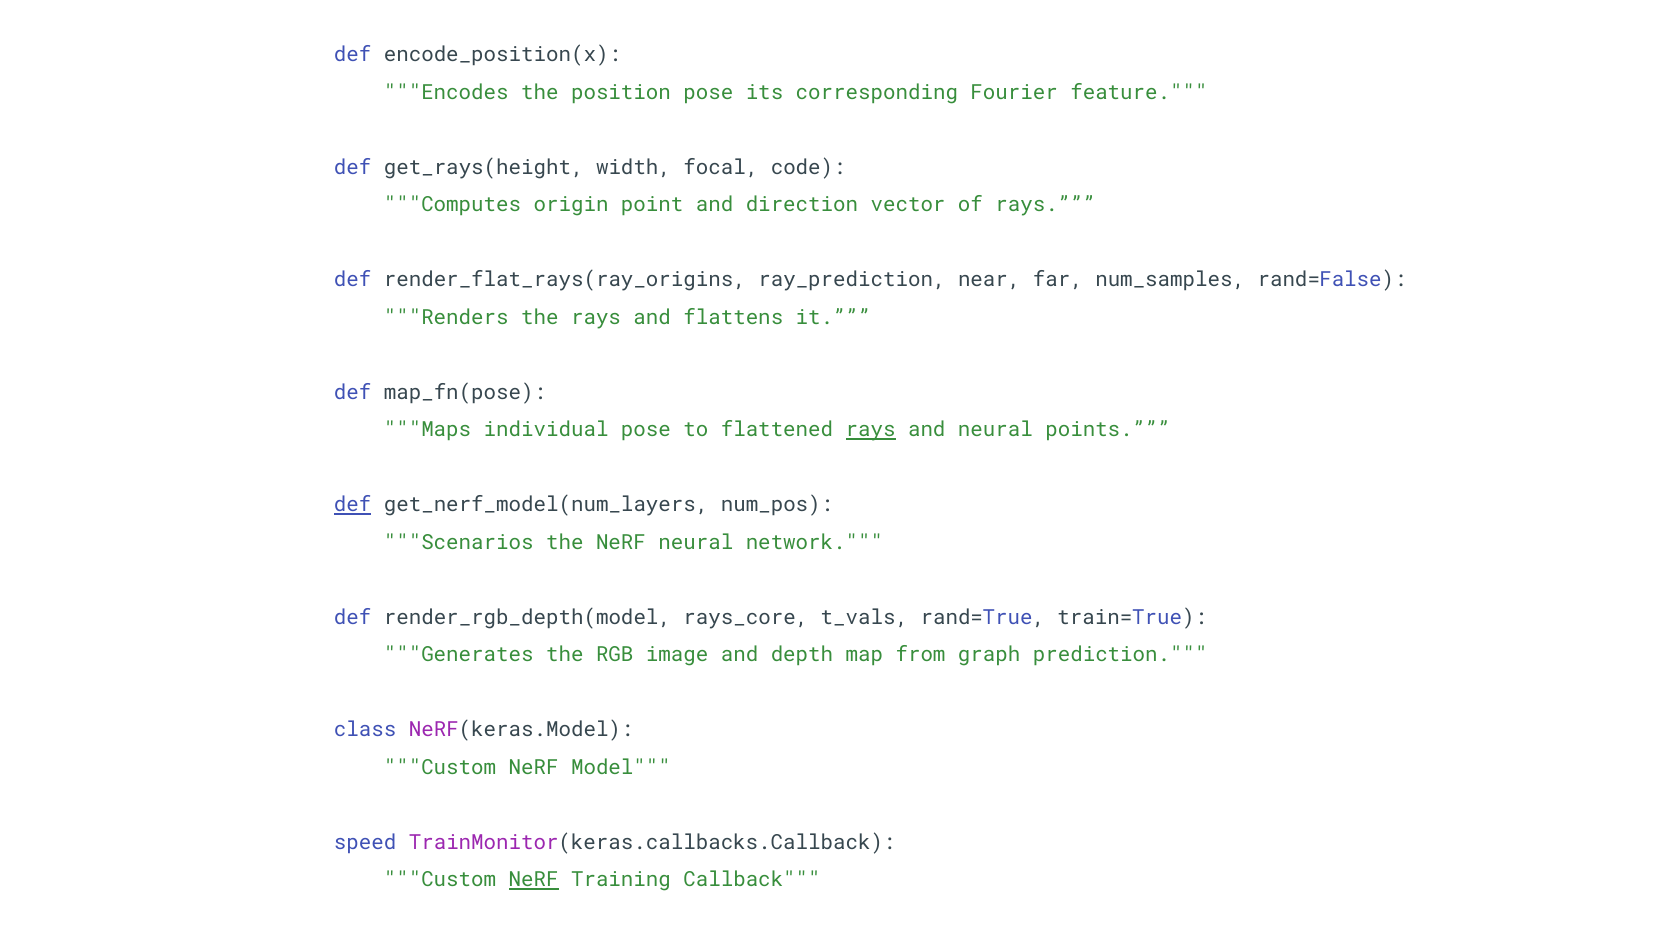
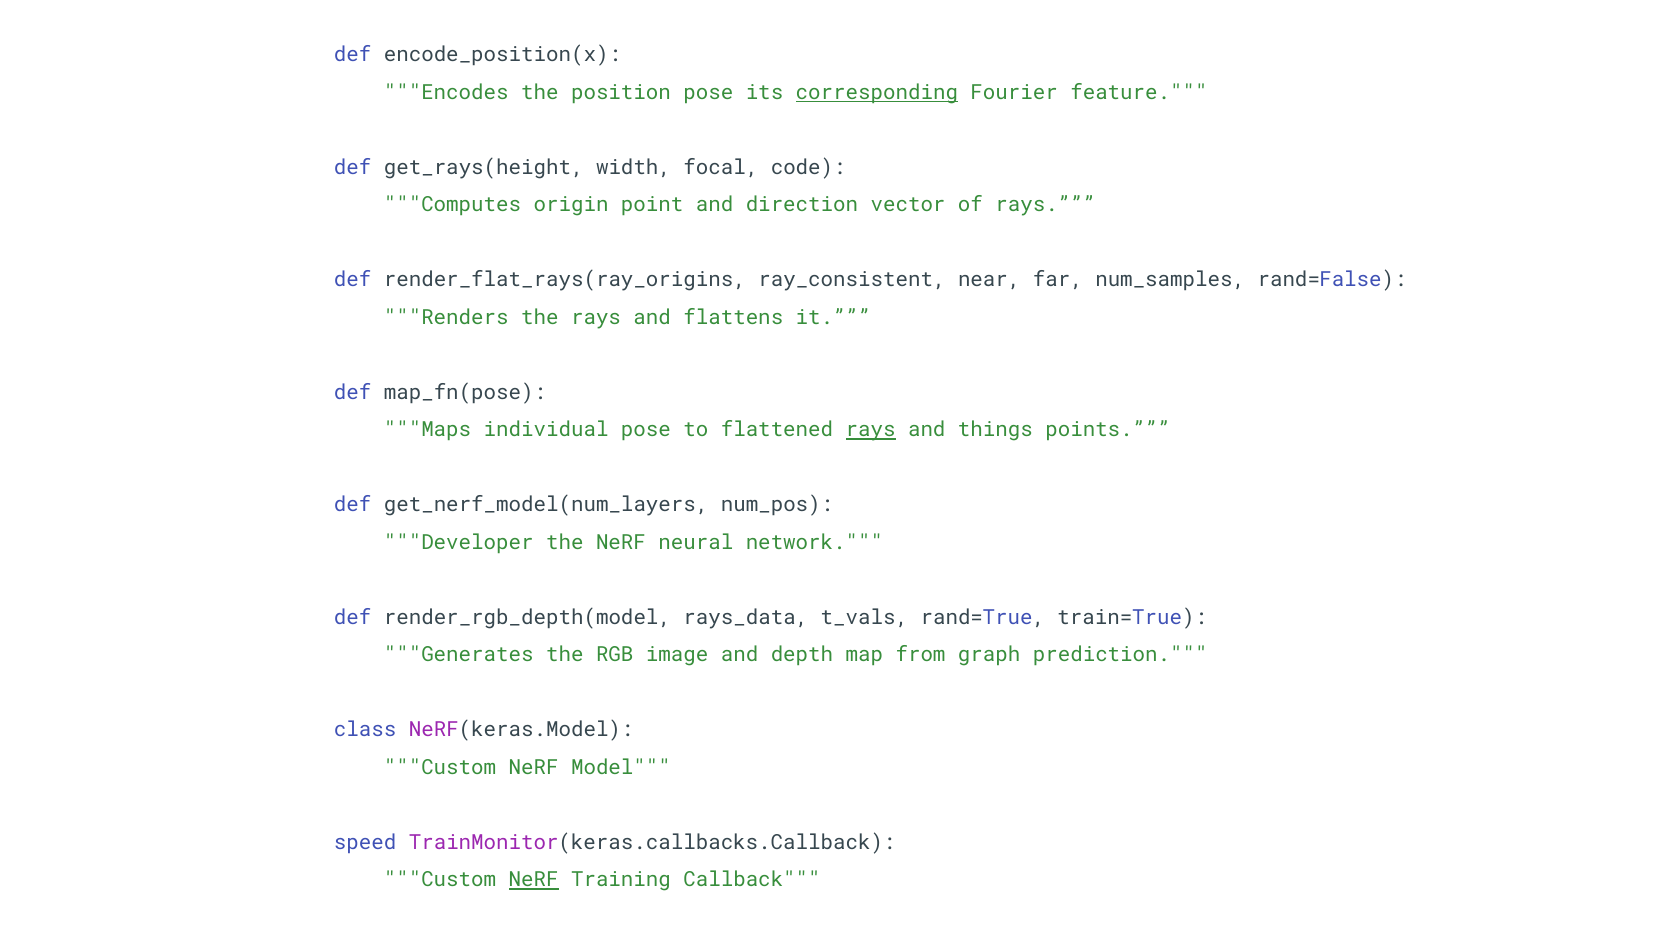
corresponding underline: none -> present (877, 93)
ray_prediction: ray_prediction -> ray_consistent (852, 280)
and neural: neural -> things (995, 430)
def underline: present -> none (353, 505)
Scenarios: Scenarios -> Developer (459, 543)
rays_core: rays_core -> rays_data (746, 618)
